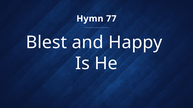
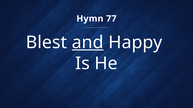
and underline: none -> present (88, 43)
